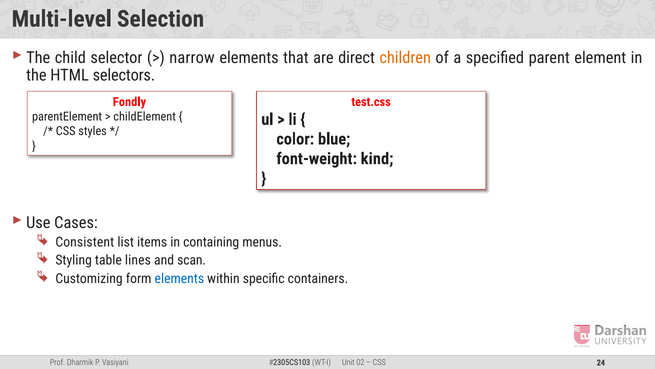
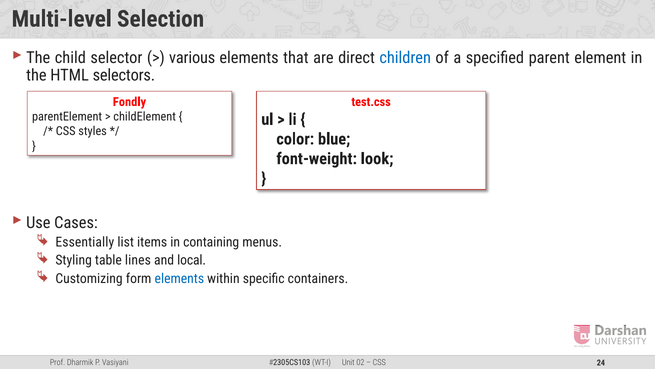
narrow: narrow -> various (192, 58)
children colour: orange -> blue (405, 58)
kind: kind -> look (377, 159)
Consistent: Consistent -> Essentially (85, 242)
scan: scan -> local (192, 260)
